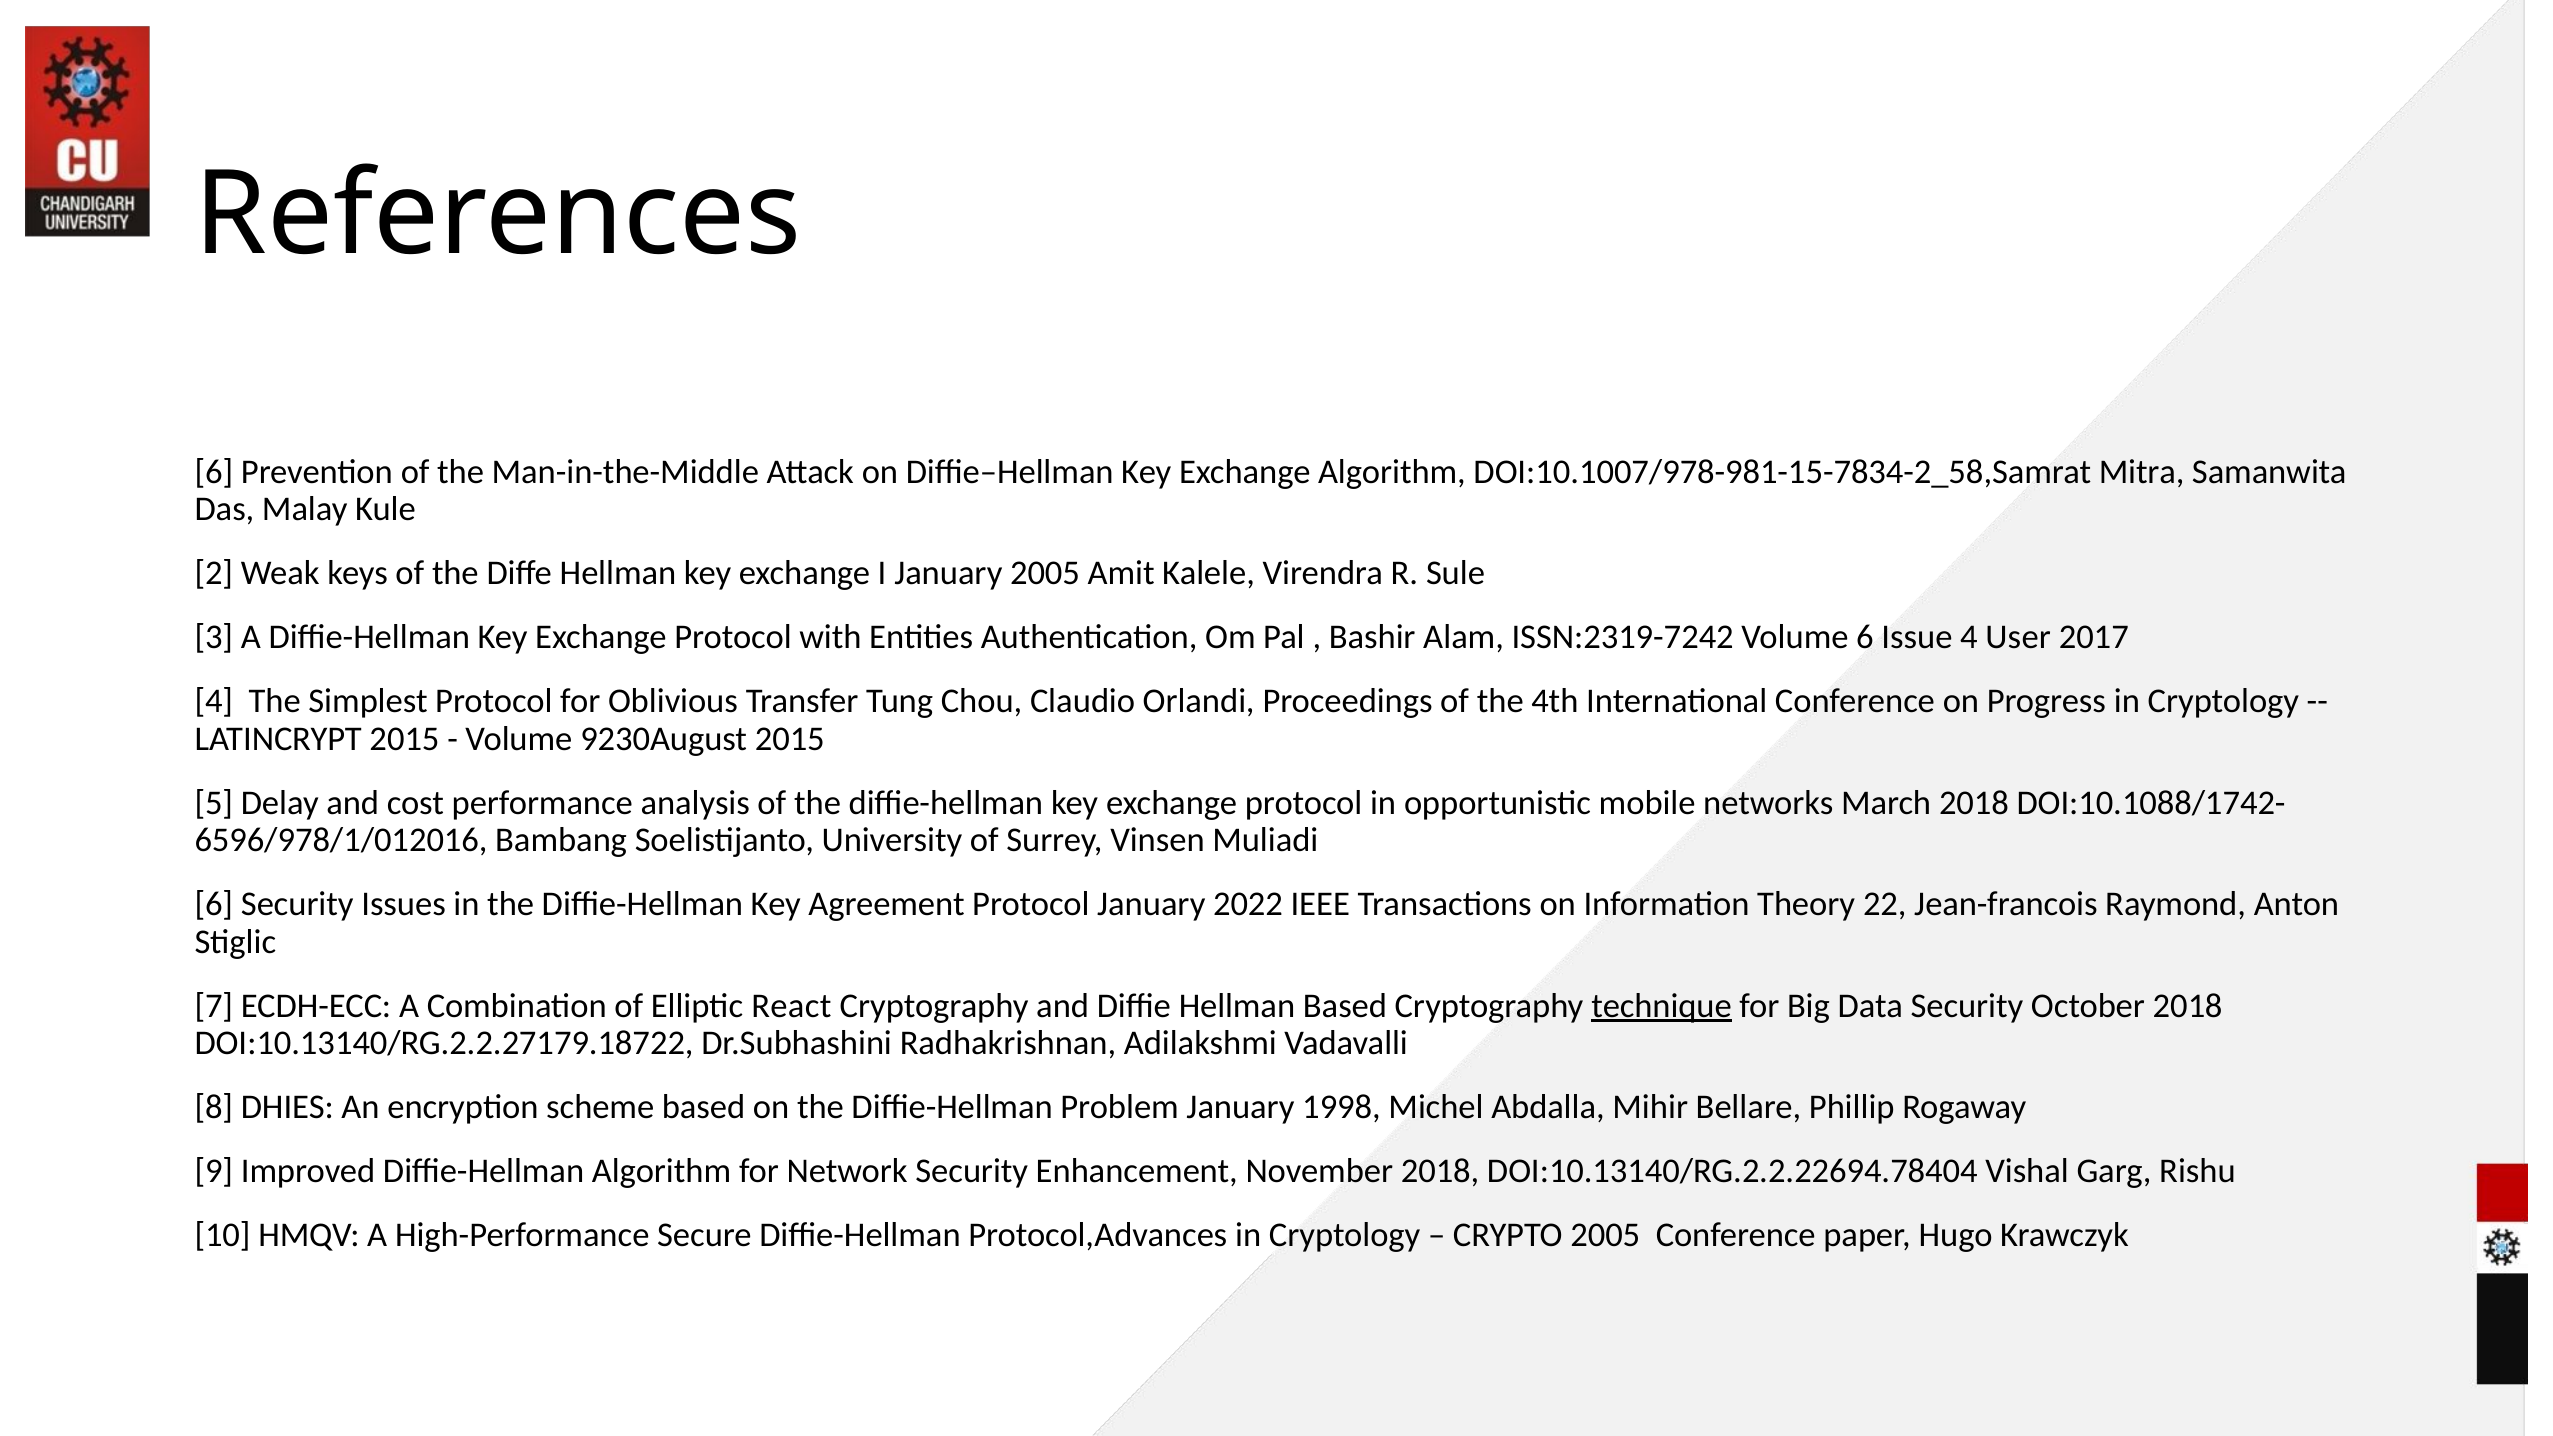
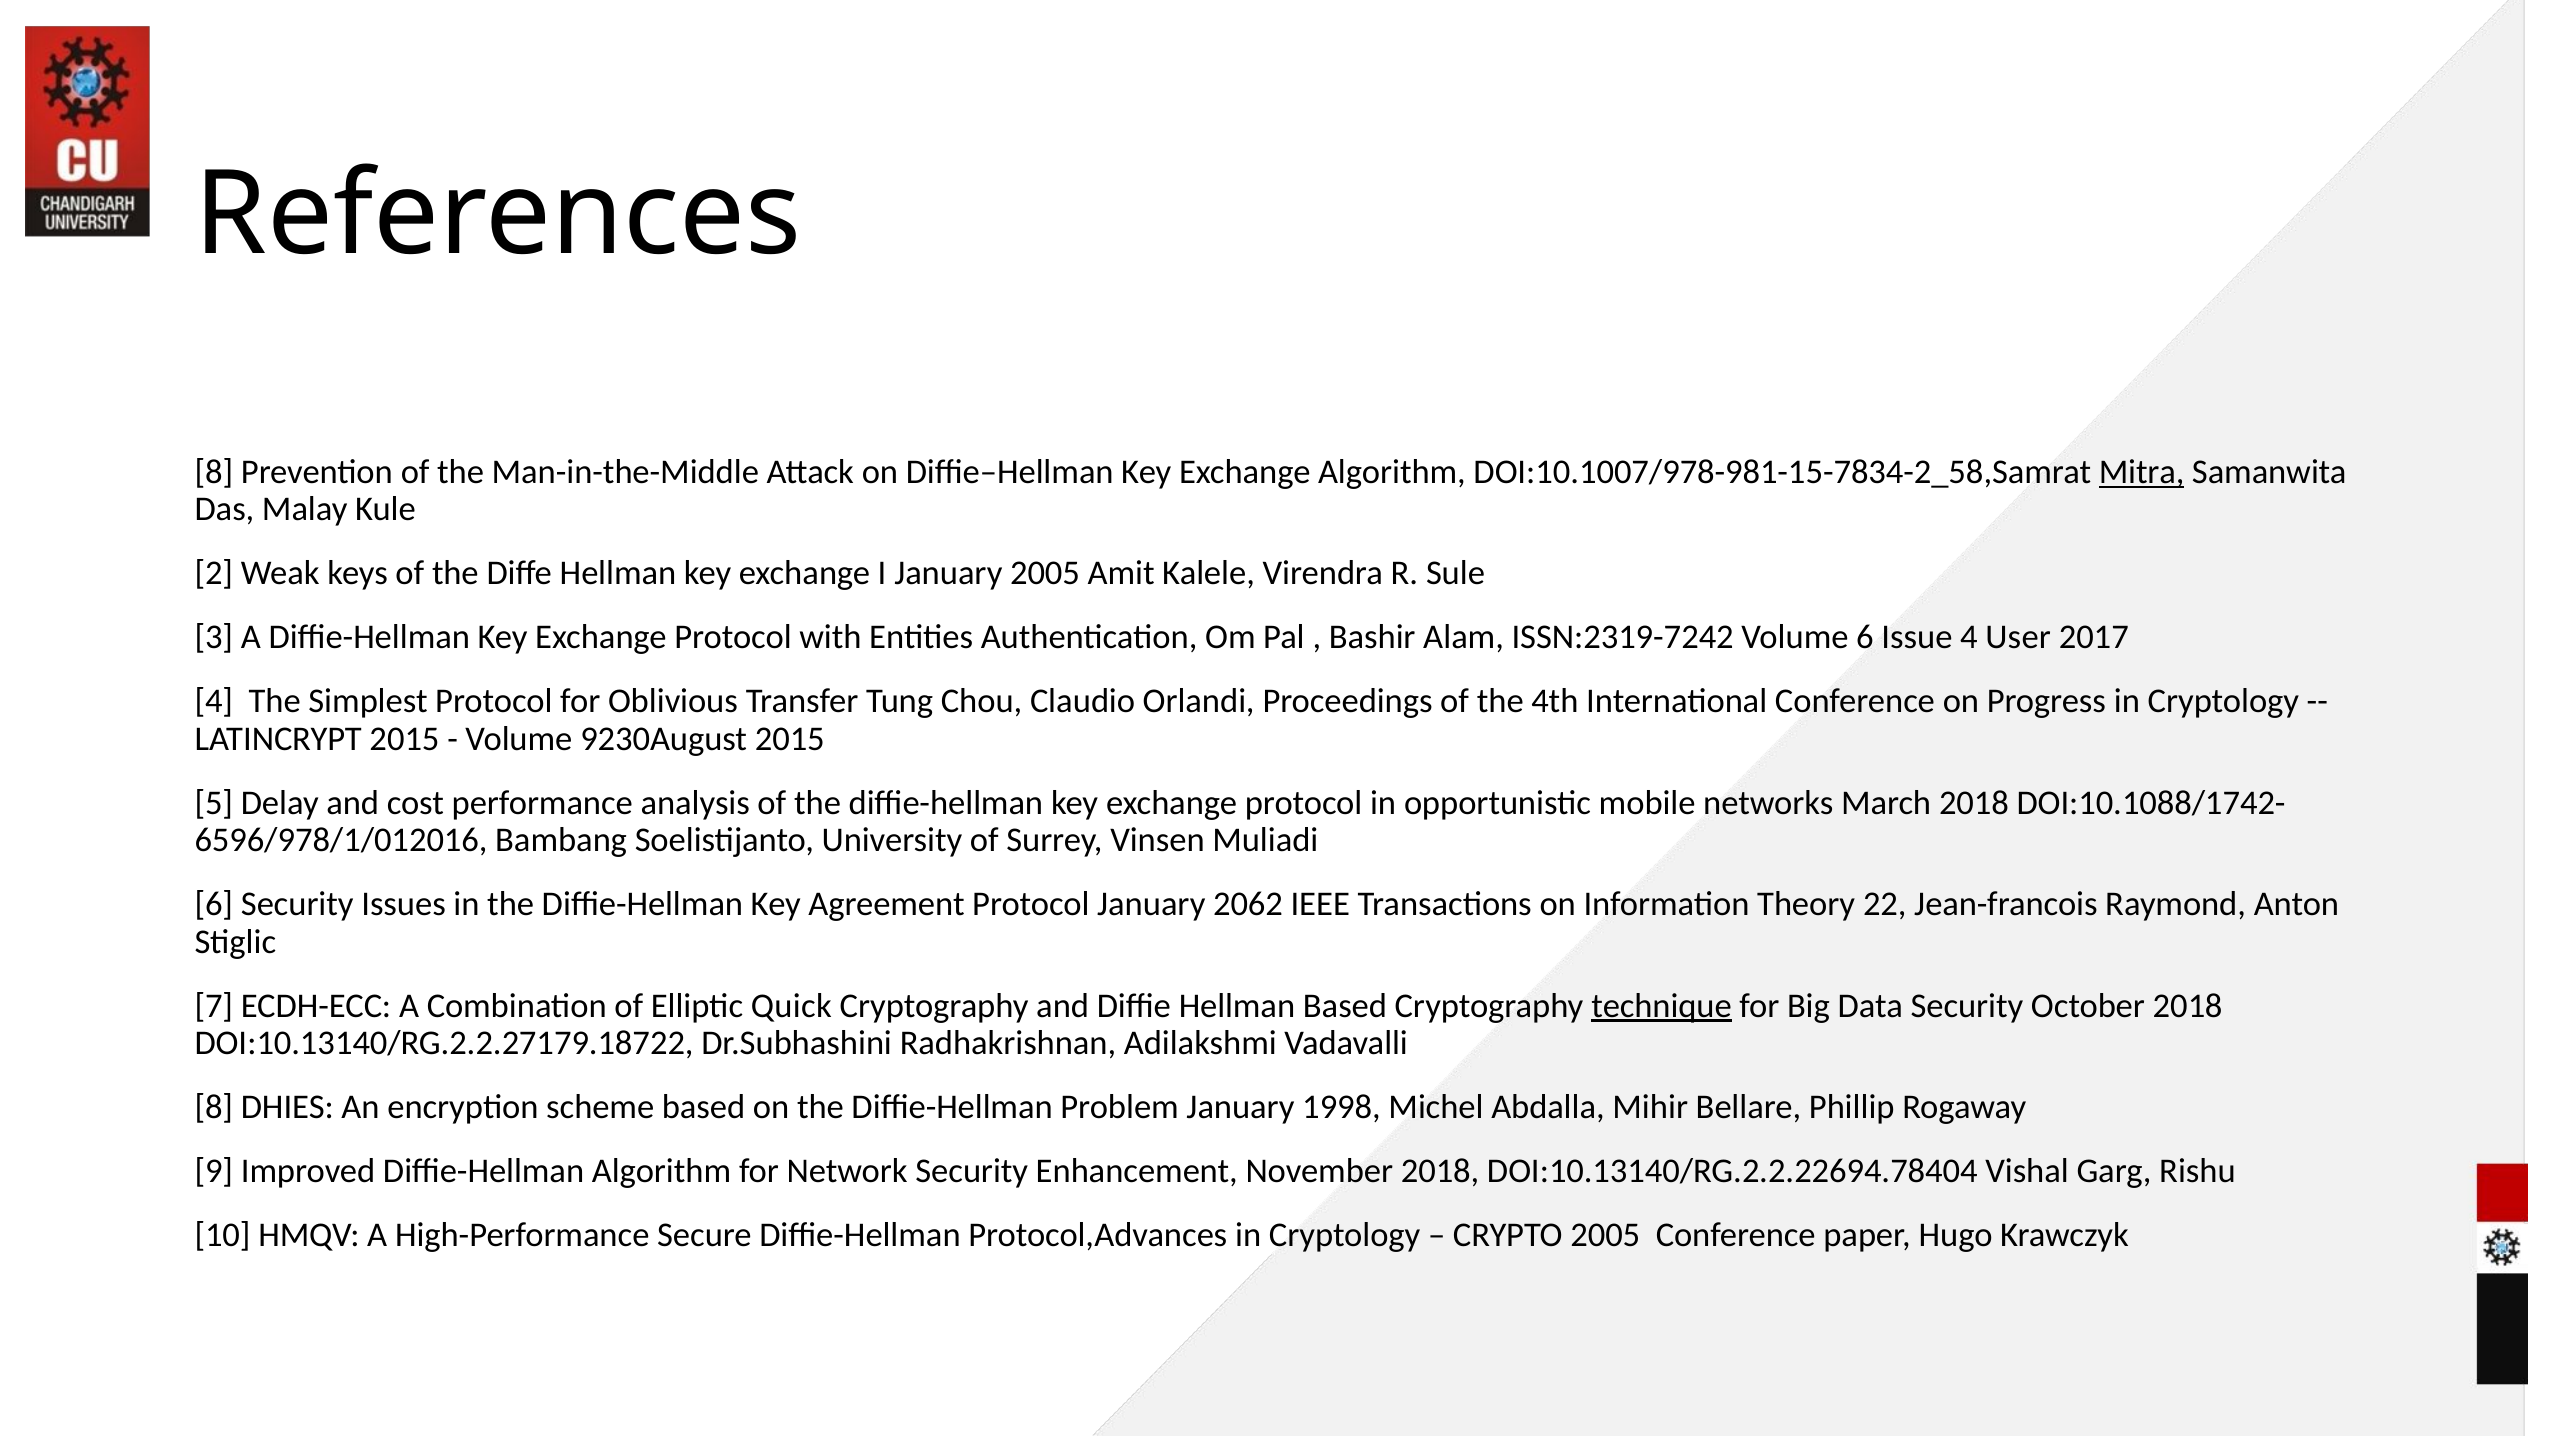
6: 6 -> 8 (214, 472)
Mitra underline: none -> present (2142, 472)
2022: 2022 -> 2062 (1248, 904)
React: React -> Quick (791, 1006)
